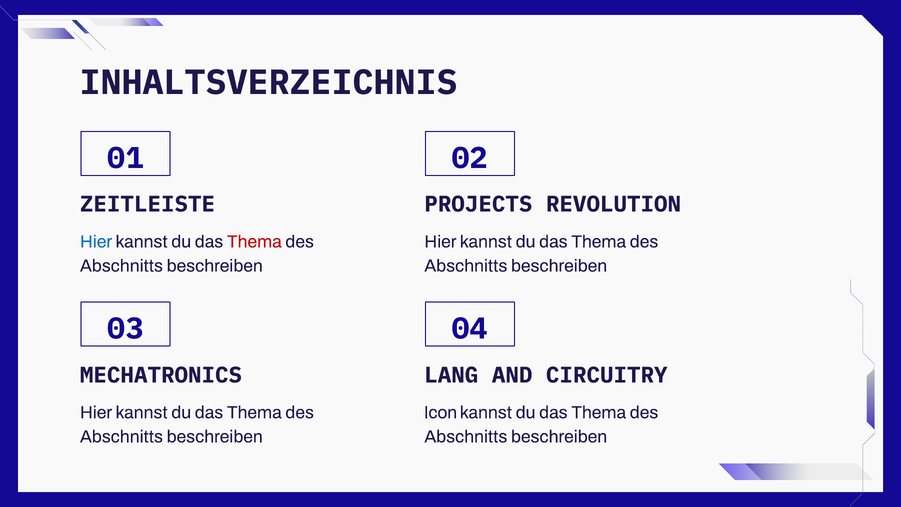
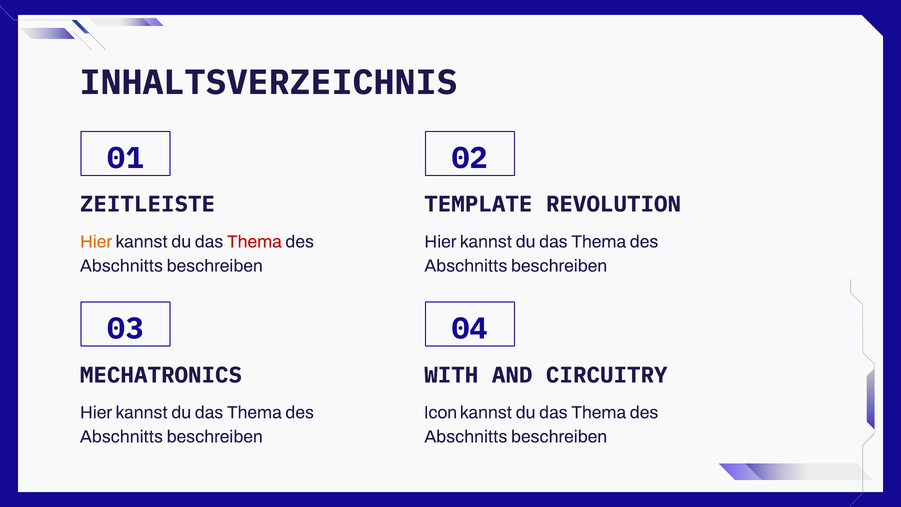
PROJECTS: PROJECTS -> TEMPLATE (478, 204)
Hier colour: blue -> orange (96, 242)
LANG: LANG -> WITH (451, 375)
